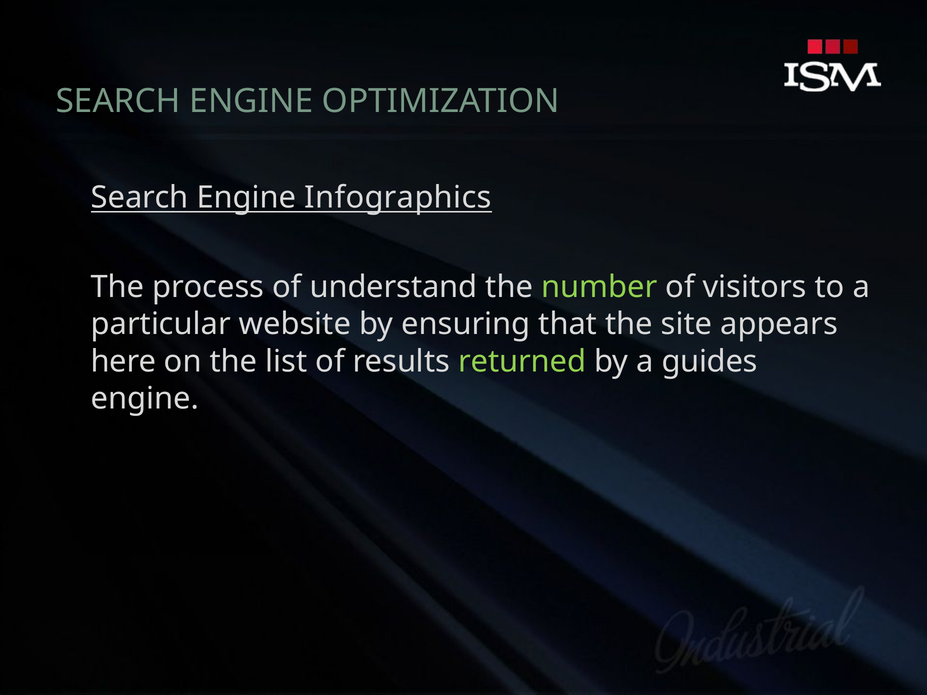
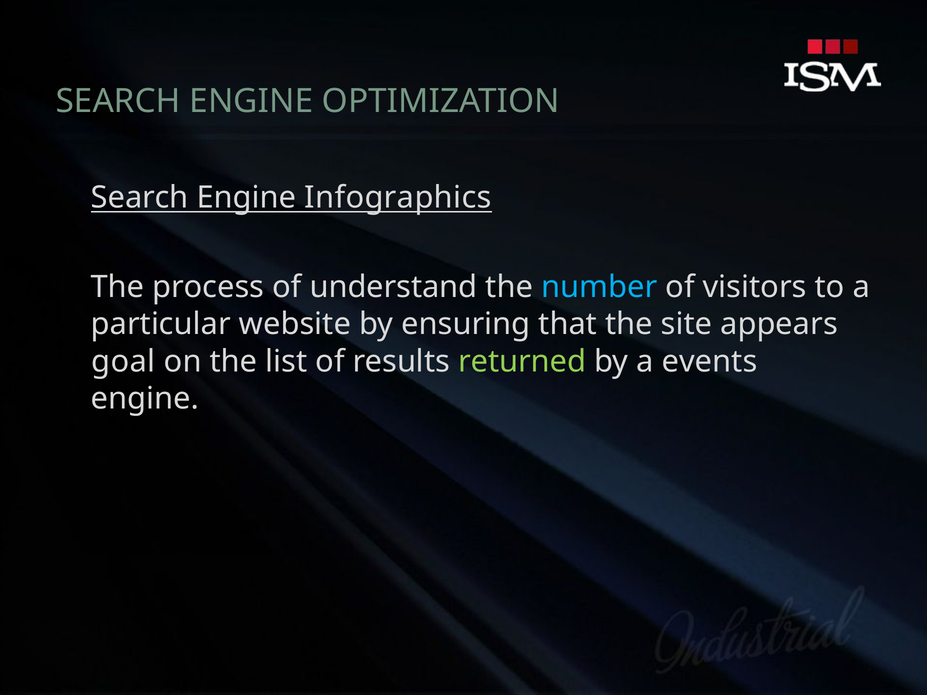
number colour: light green -> light blue (599, 287)
here: here -> goal (123, 361)
guides: guides -> events (709, 361)
